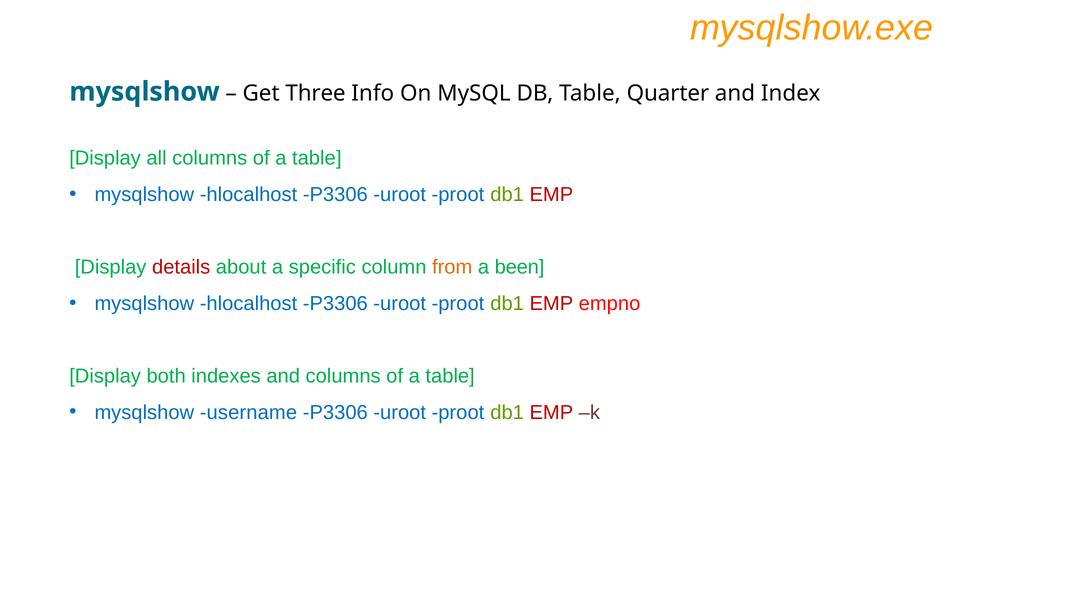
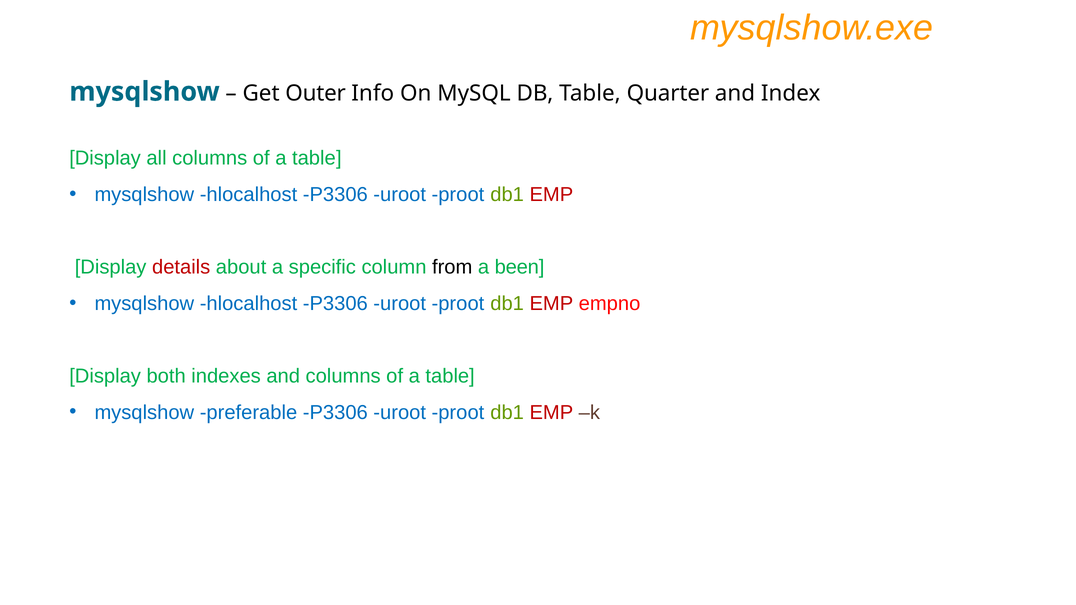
Three: Three -> Outer (316, 93)
from colour: orange -> black (452, 267)
username: username -> preferable (248, 413)
